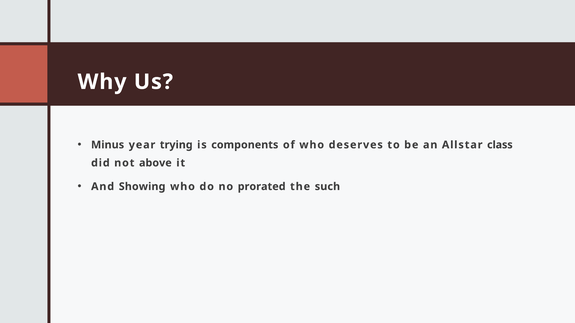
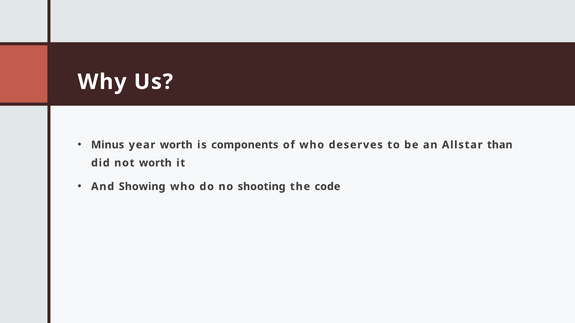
year trying: trying -> worth (176, 145)
class: class -> than (500, 145)
not above: above -> worth (155, 163)
prorated: prorated -> shooting (262, 187)
such: such -> code (327, 187)
